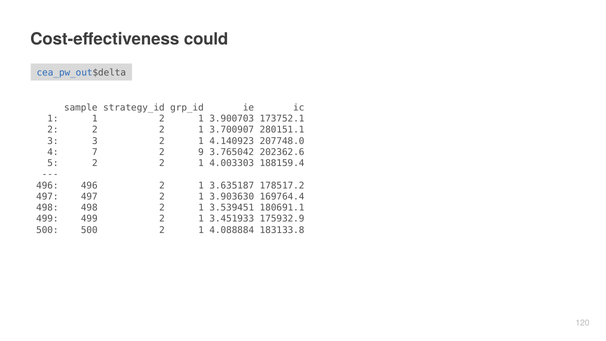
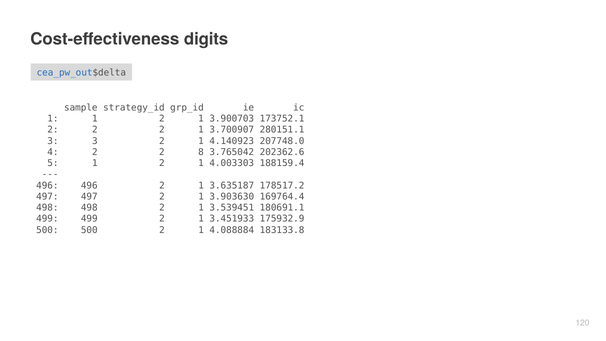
could: could -> digits (206, 39)
4 7: 7 -> 2 (95, 152)
9: 9 -> 8 (201, 152)
5 2: 2 -> 1 (95, 163)
